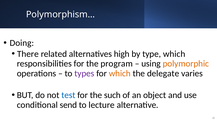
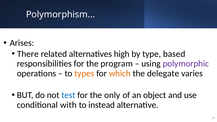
Doing: Doing -> Arises (22, 43)
type which: which -> based (174, 54)
polymorphic colour: orange -> purple (186, 64)
types colour: purple -> orange (84, 73)
such: such -> only (112, 95)
send: send -> with (68, 105)
lecture: lecture -> instead (102, 105)
